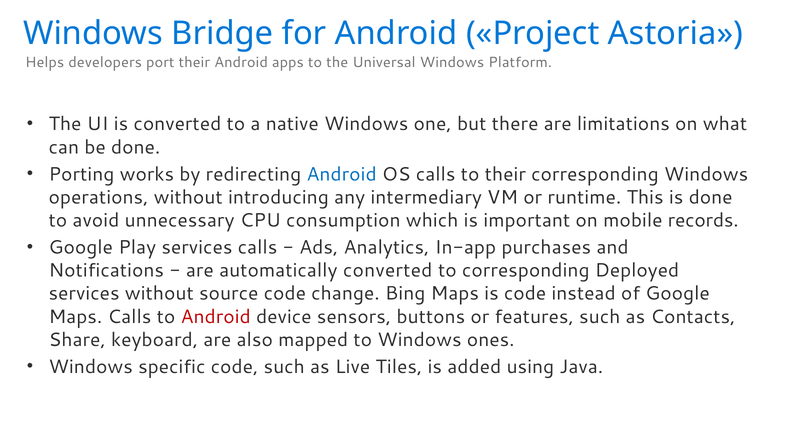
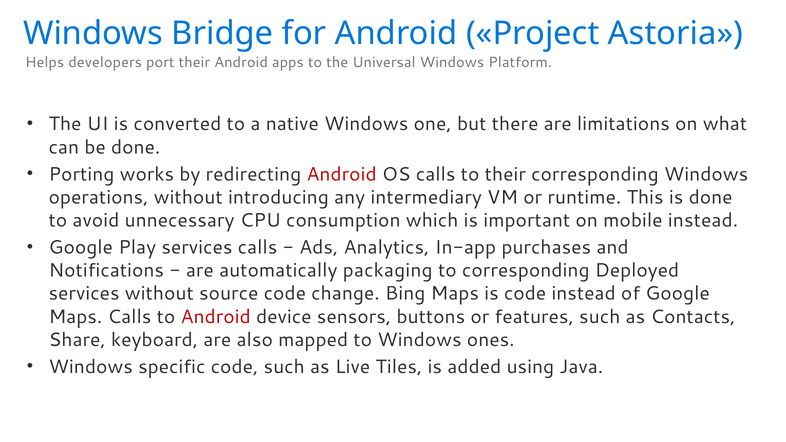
Android colour: blue -> red (342, 174)
mobile records: records -> instead (703, 220)
automatically converted: converted -> packaging (388, 271)
